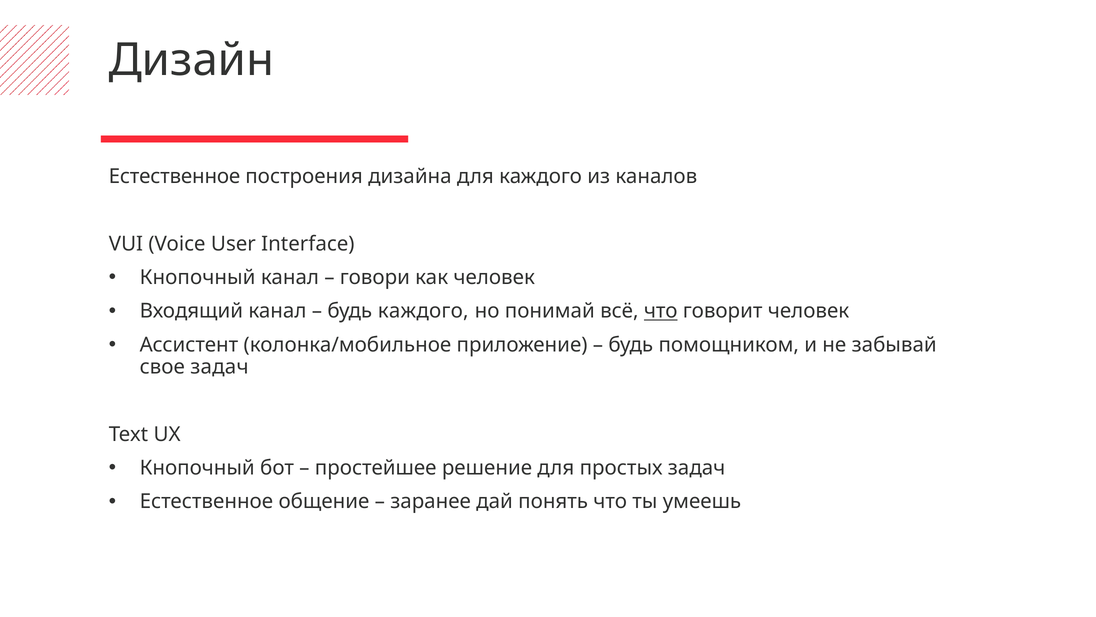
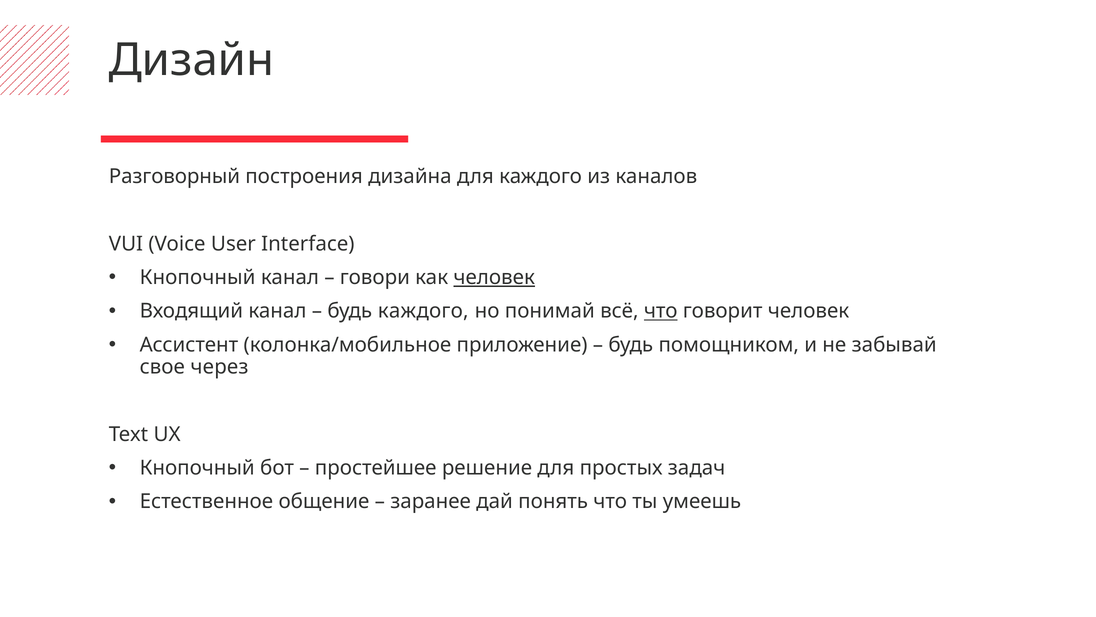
Естественное: Естественное -> Разговорный (174, 176)
человек underline: none -> present (494, 277)
свое задач: задач -> через (219, 367)
